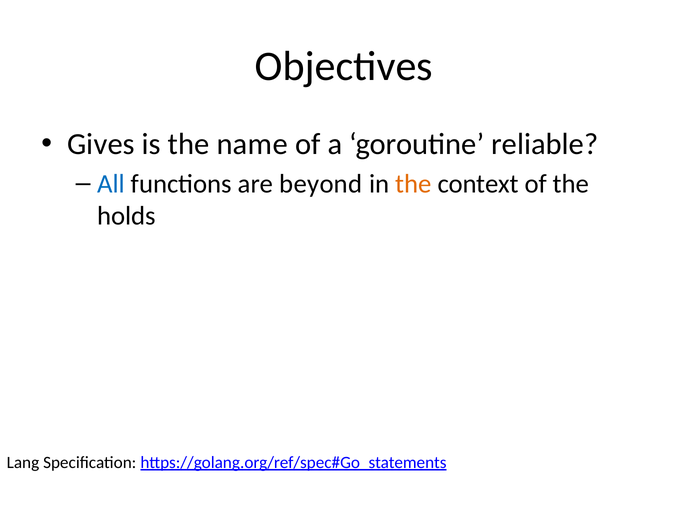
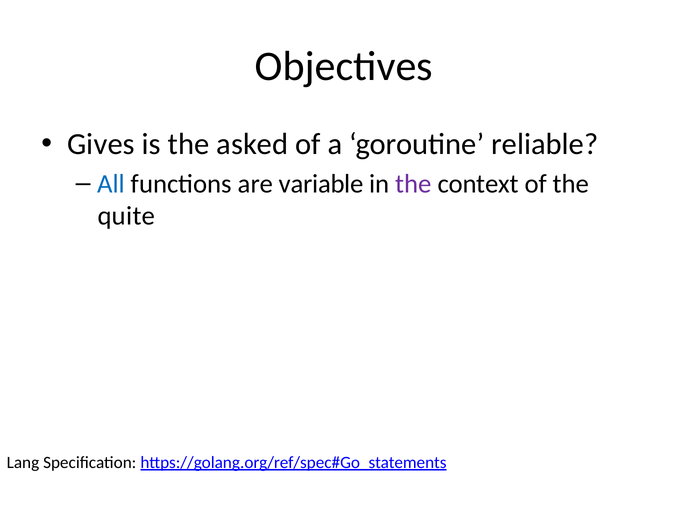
name: name -> asked (252, 144)
beyond: beyond -> variable (321, 184)
the colour: orange -> purple (413, 184)
holds: holds -> quite (126, 216)
